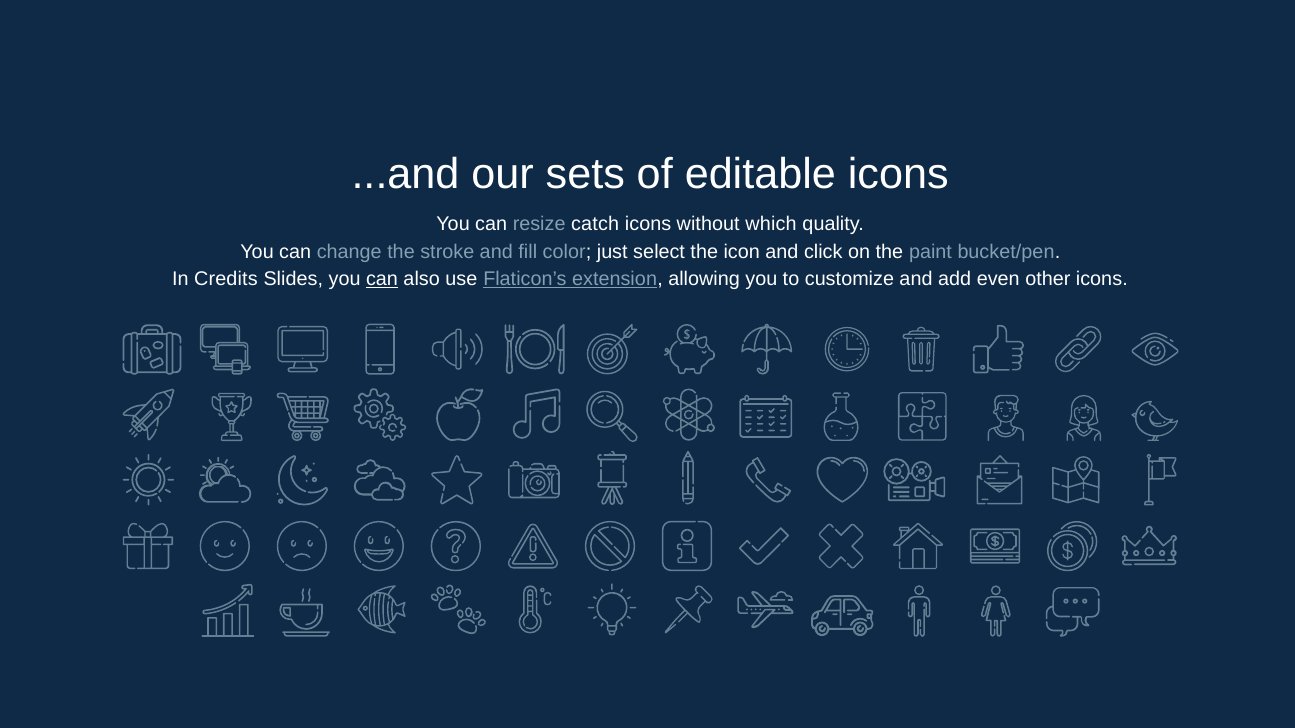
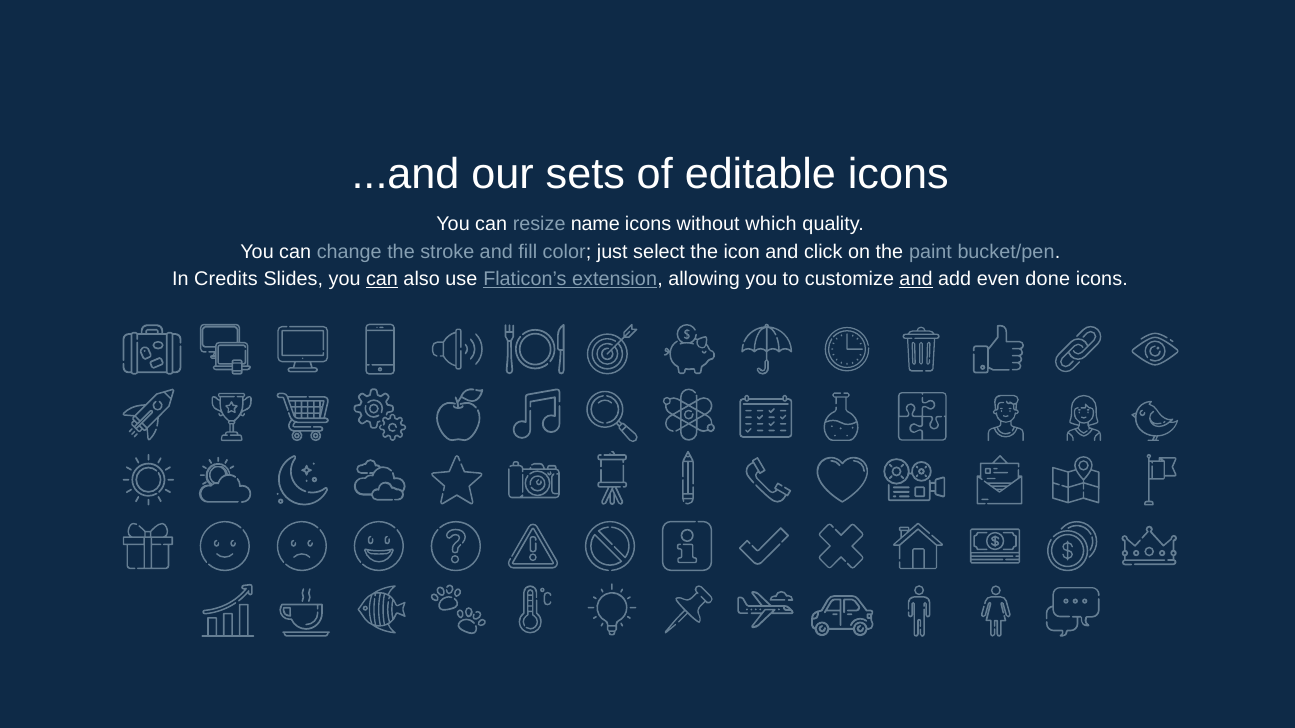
catch: catch -> name (595, 224)
and underline: none -> present (916, 279)
other: other -> done (1048, 279)
